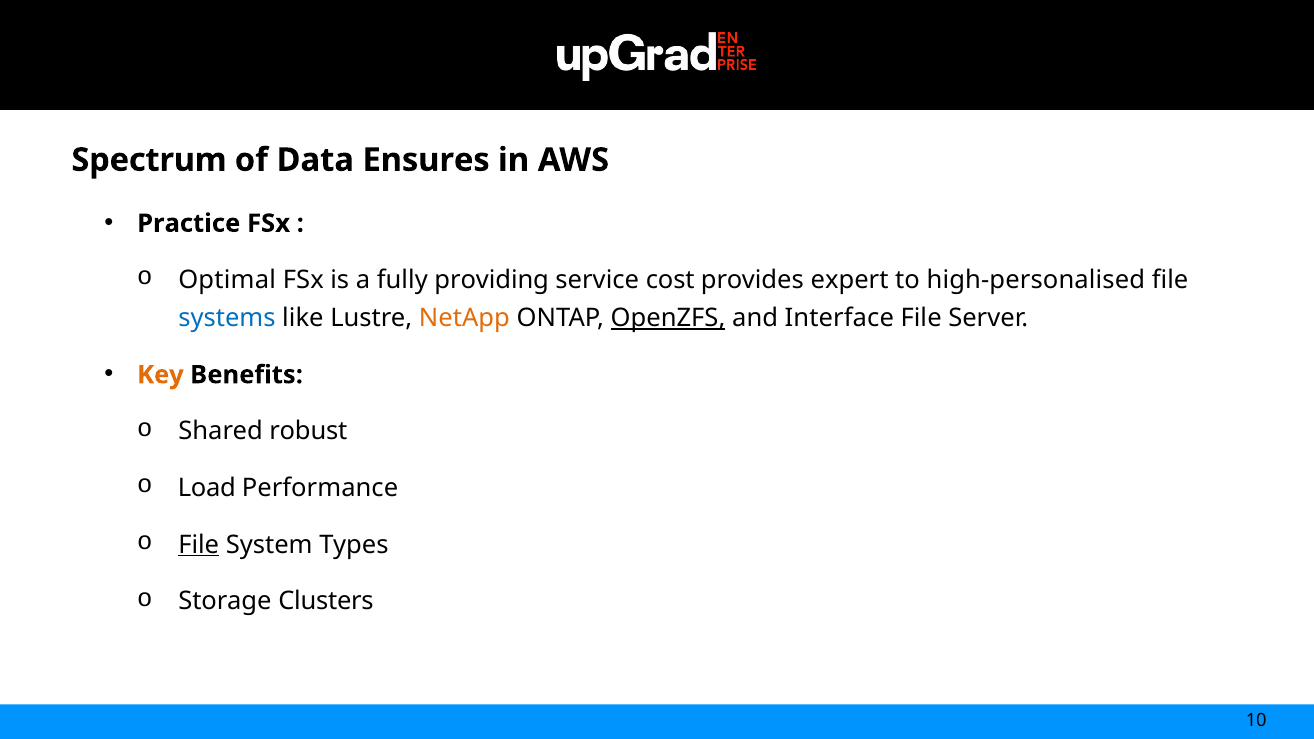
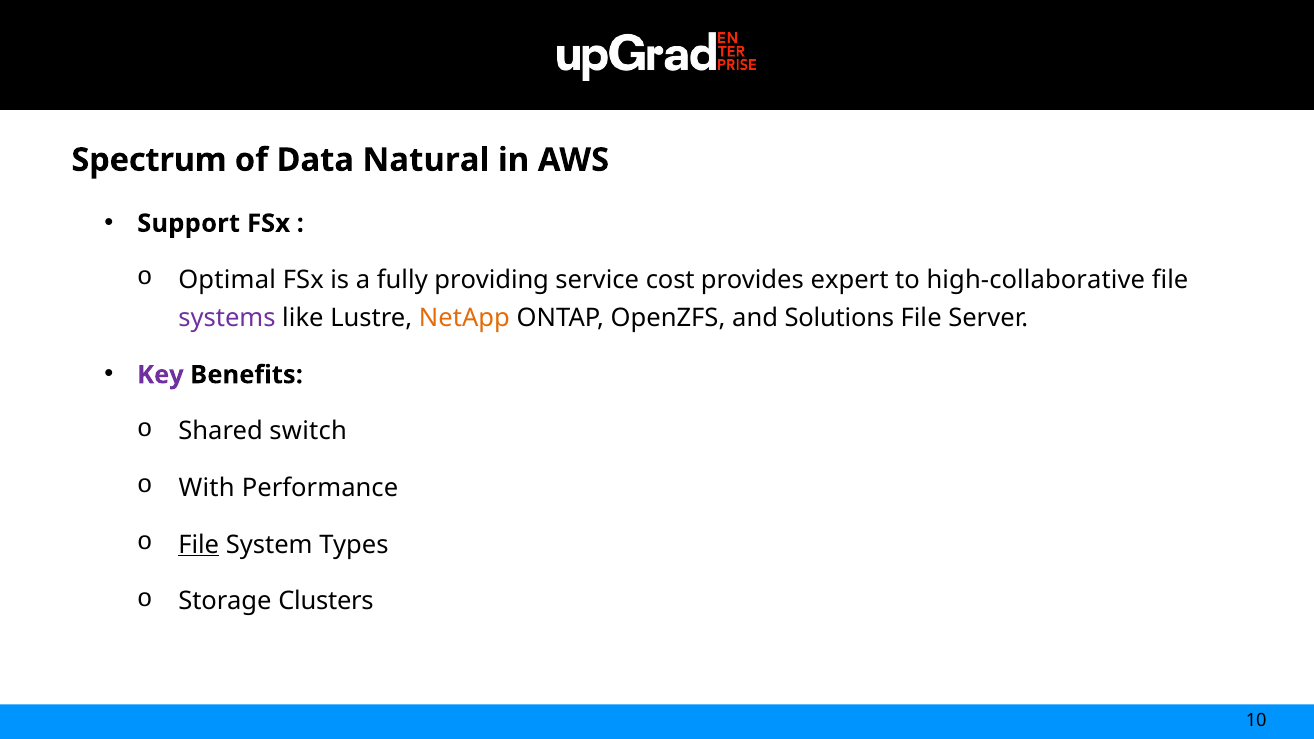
Ensures: Ensures -> Natural (426, 160)
Practice: Practice -> Support (189, 223)
high-personalised: high-personalised -> high-collaborative (1036, 280)
systems colour: blue -> purple (227, 318)
OpenZFS underline: present -> none (668, 318)
Interface: Interface -> Solutions (839, 318)
Key colour: orange -> purple (160, 375)
robust: robust -> switch (308, 431)
Load: Load -> With (207, 488)
